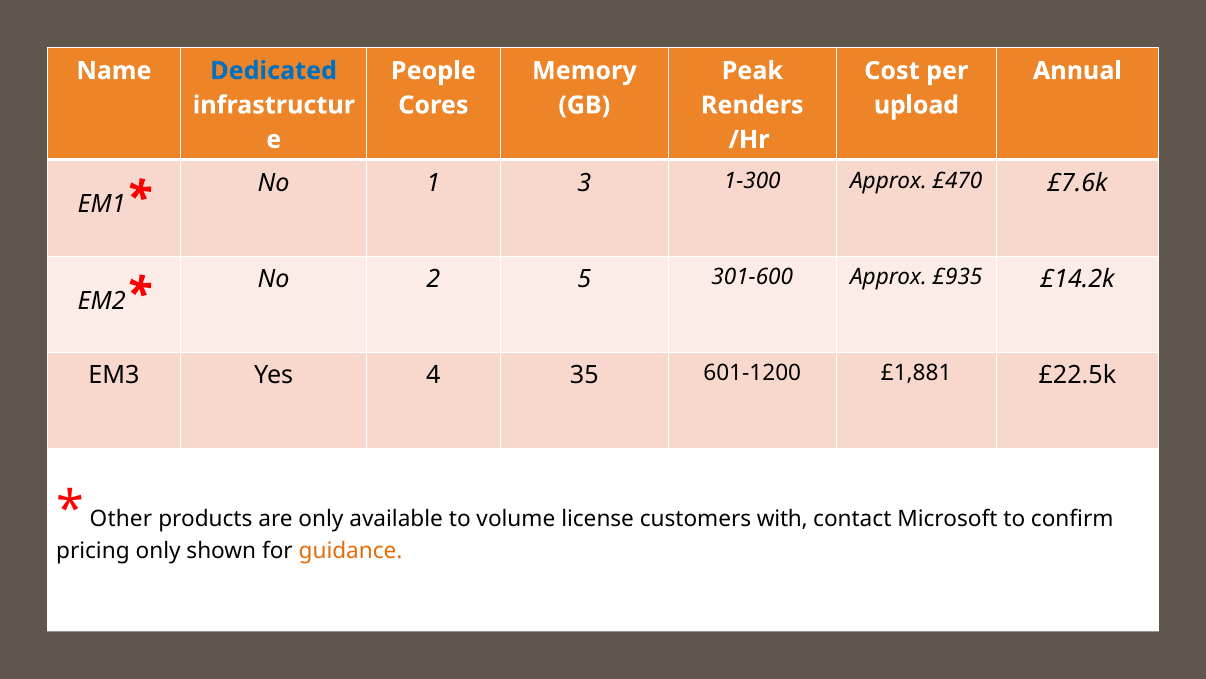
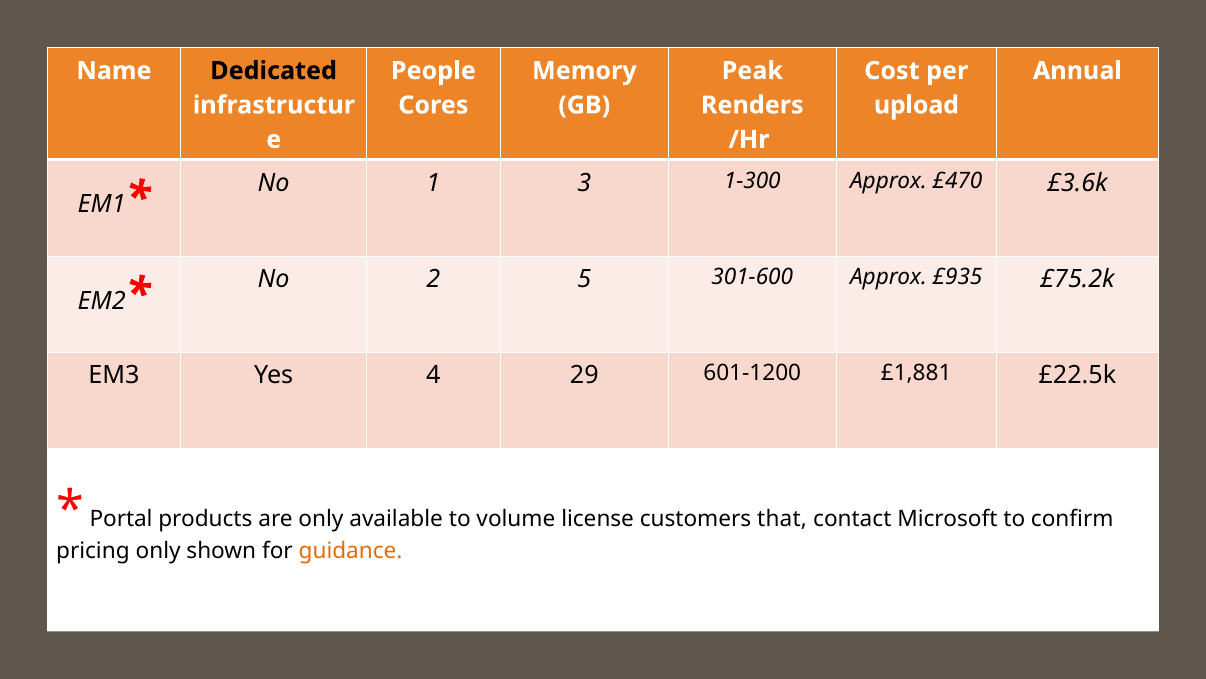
Dedicated colour: blue -> black (274, 71)
£7.6k: £7.6k -> £3.6k (1077, 183)
£14.2k: £14.2k -> £75.2k (1077, 279)
35: 35 -> 29 (584, 375)
Other: Other -> Portal (121, 518)
with: with -> that (782, 518)
